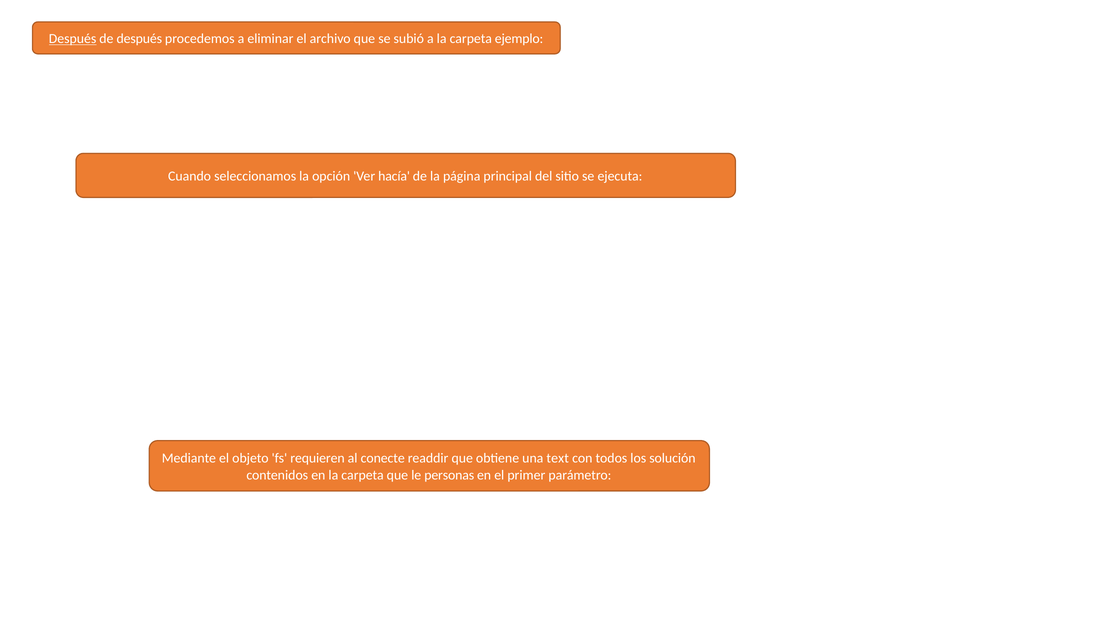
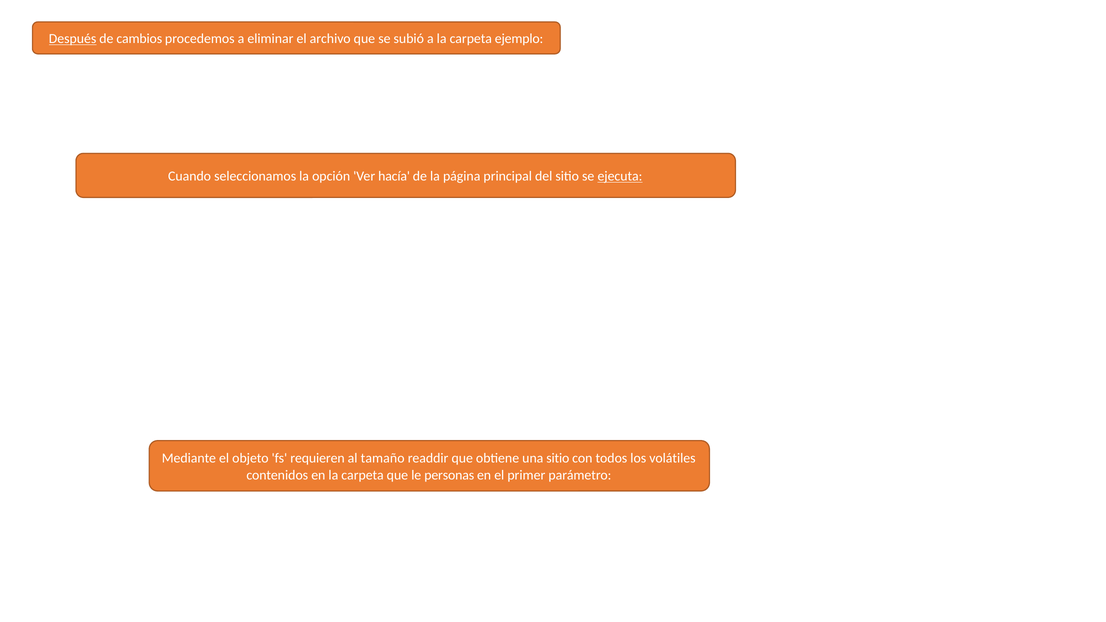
de después: después -> cambios (139, 39)
ejecuta underline: none -> present (620, 176)
conecte: conecte -> tamaño (383, 459)
una text: text -> sitio (558, 459)
solución: solución -> volátiles (672, 459)
